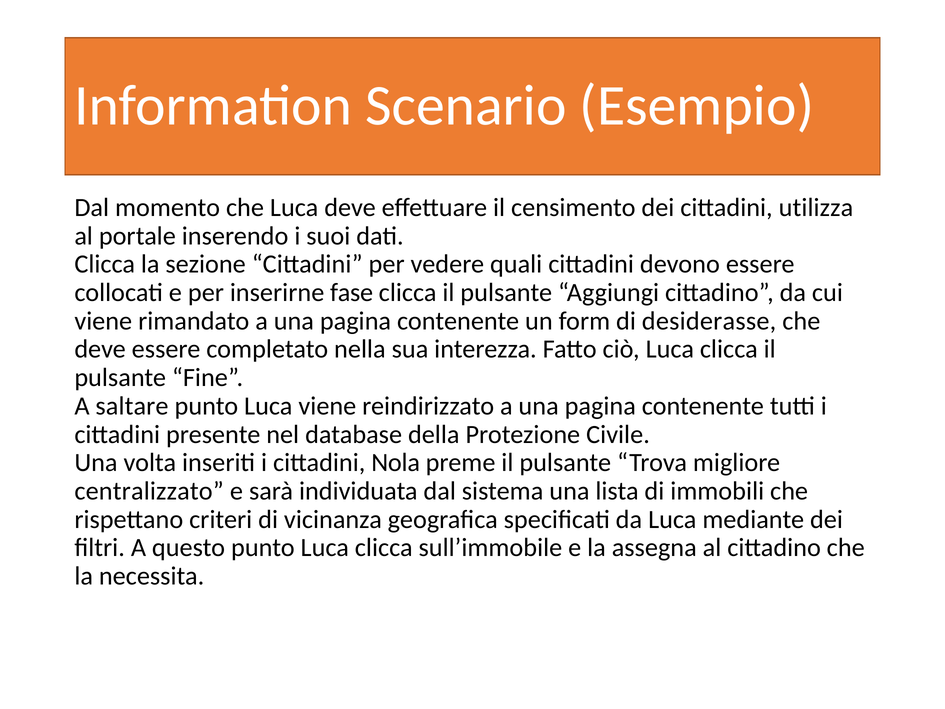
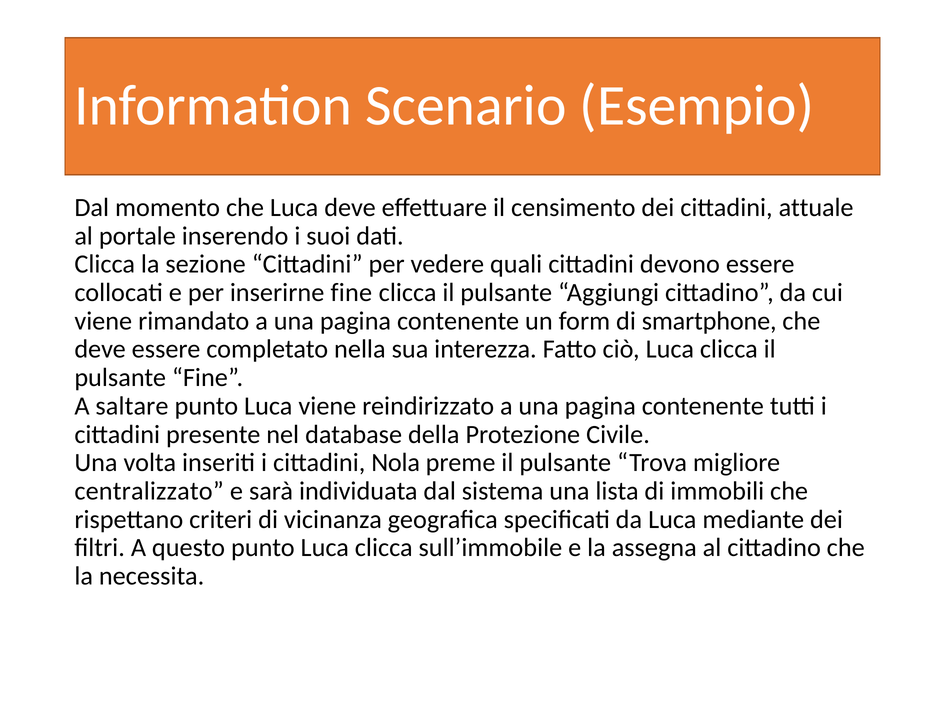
utilizza: utilizza -> attuale (816, 207)
inserirne fase: fase -> fine (351, 292)
desiderasse: desiderasse -> smartphone (709, 321)
